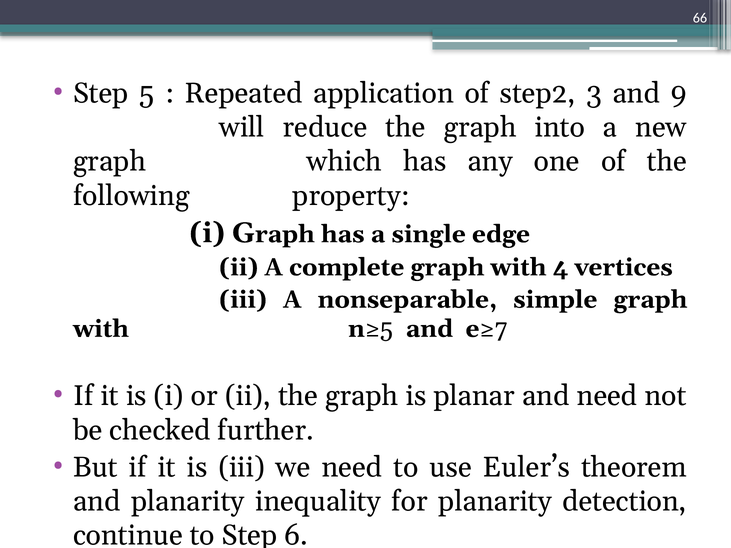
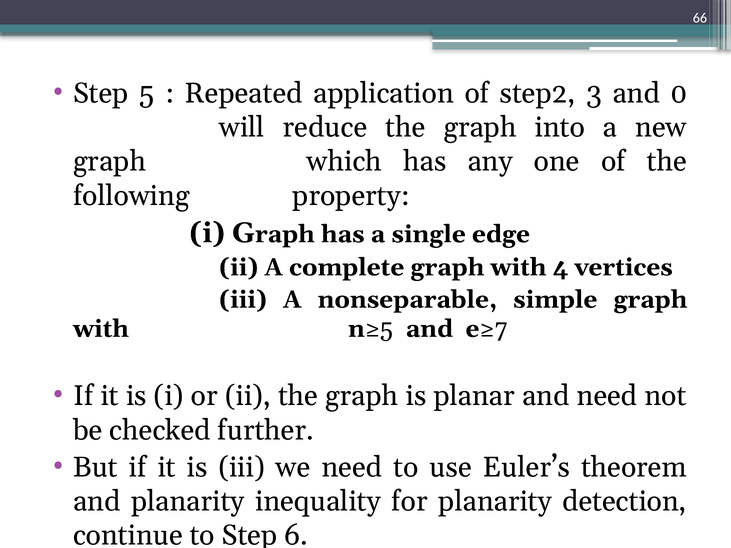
9: 9 -> 0 (679, 93)
